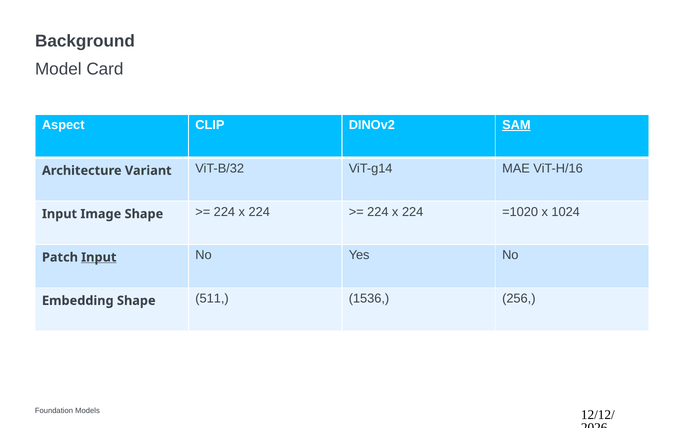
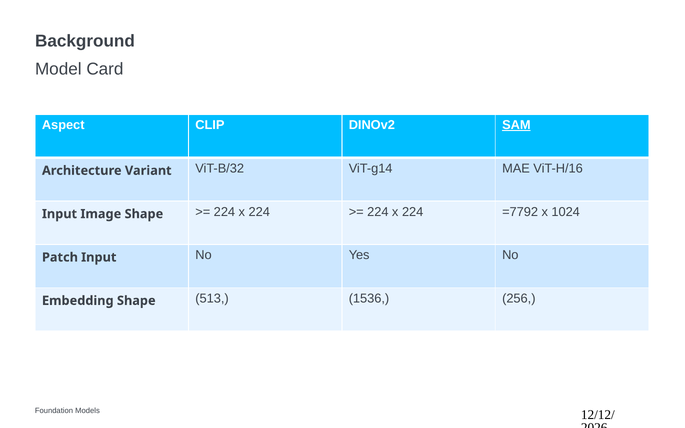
=1020: =1020 -> =7792 (520, 212)
Input underline: present -> none (99, 257)
511: 511 -> 513 (212, 299)
